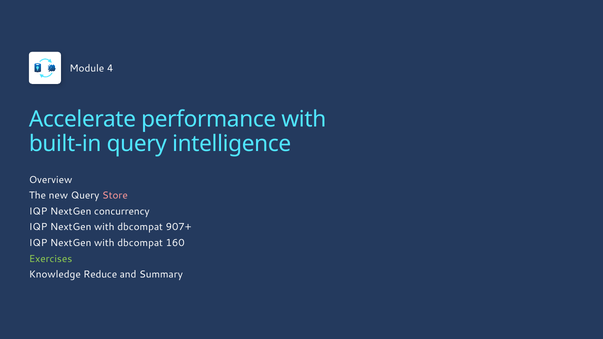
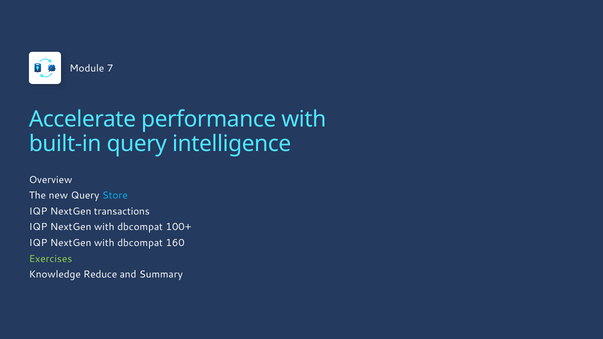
4: 4 -> 7 (110, 69)
Store colour: pink -> light blue (115, 196)
concurrency: concurrency -> transactions (122, 211)
907+: 907+ -> 100+ (179, 227)
